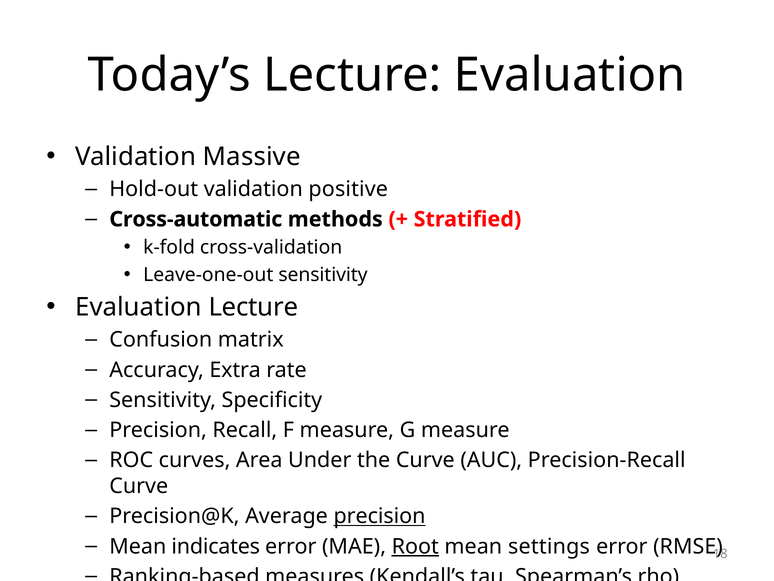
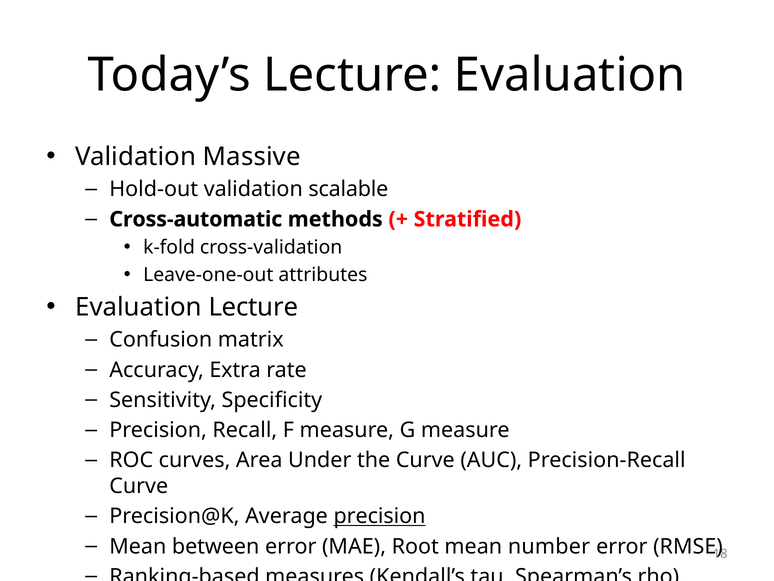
positive: positive -> scalable (348, 189)
Leave-one-out sensitivity: sensitivity -> attributes (323, 274)
indicates: indicates -> between (216, 546)
Root underline: present -> none (415, 546)
settings: settings -> number (549, 546)
